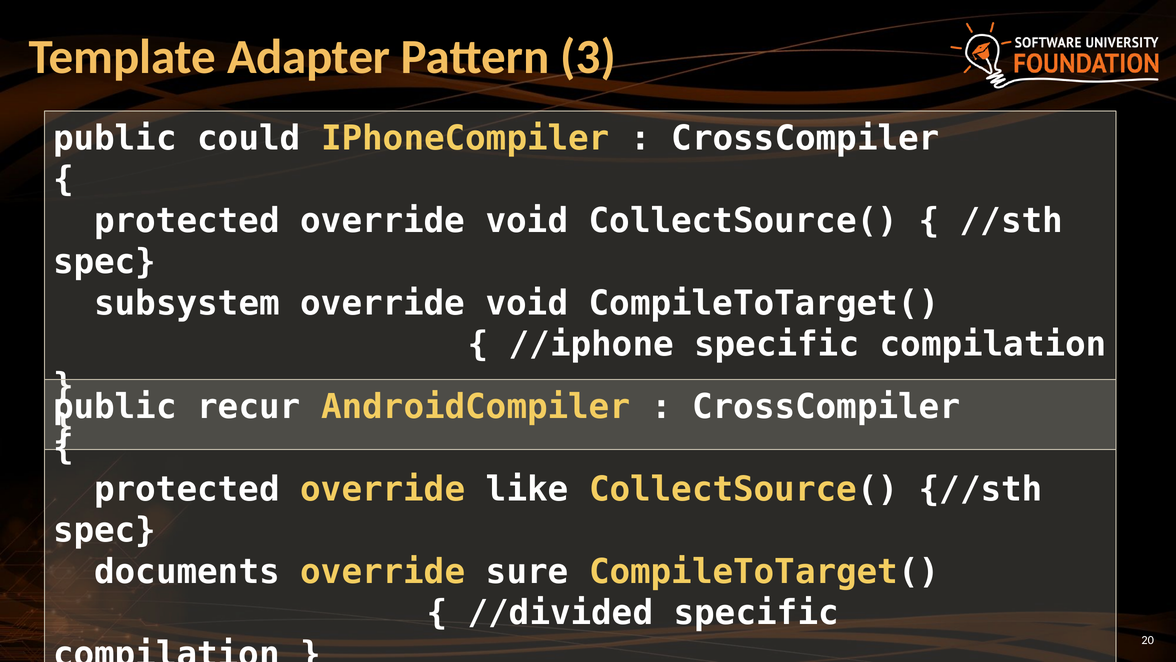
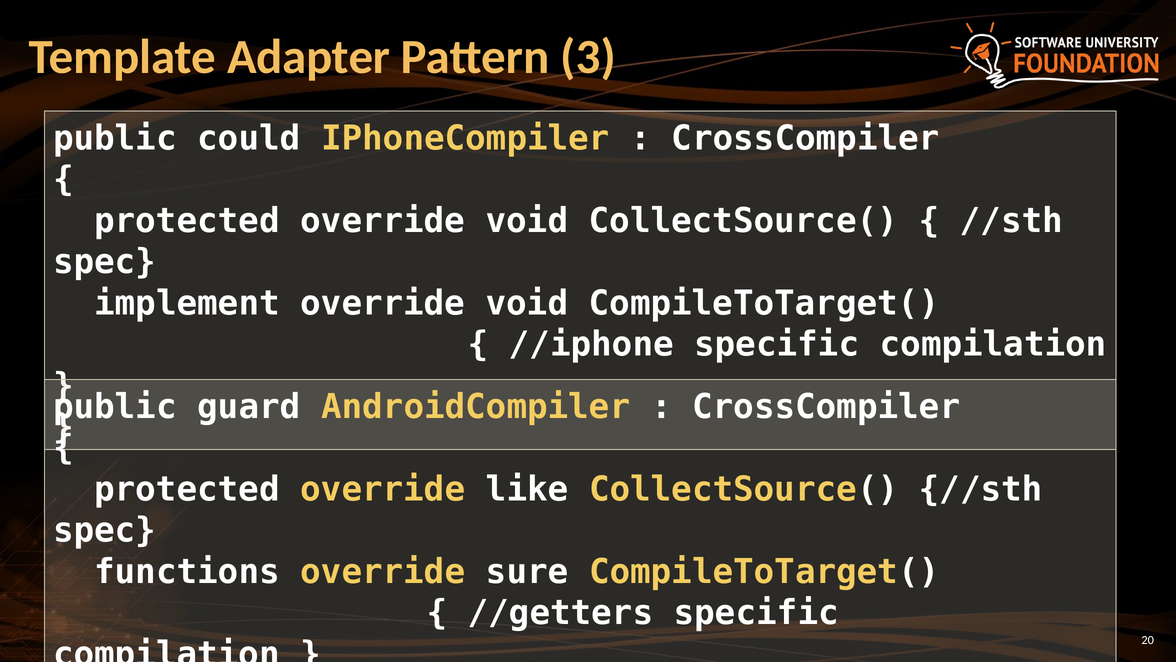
subsystem: subsystem -> implement (187, 303)
recur: recur -> guard (249, 407)
documents: documents -> functions (187, 571)
//divided: //divided -> //getters (560, 613)
